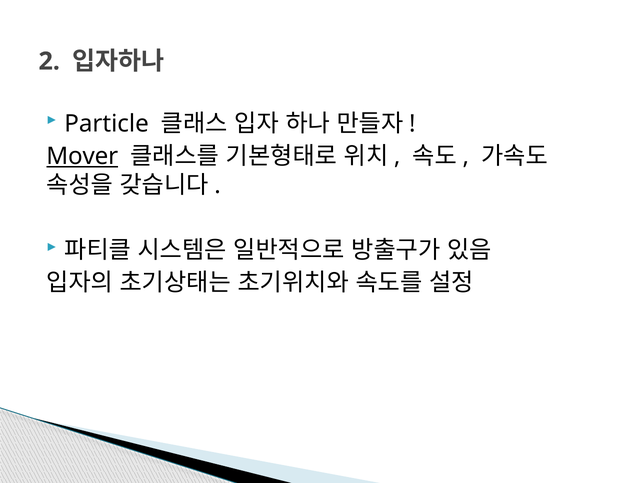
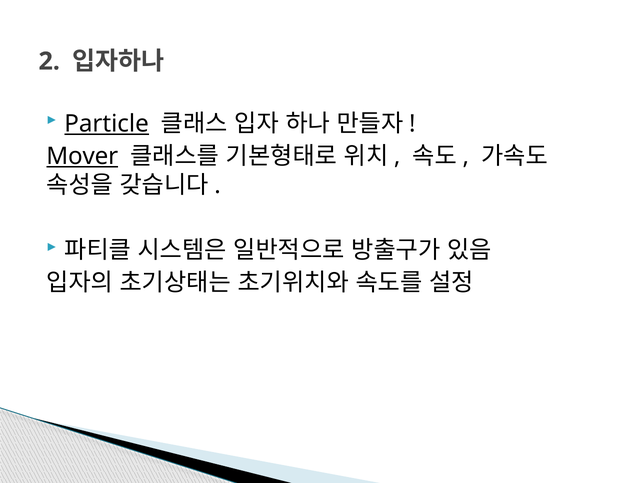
Particle underline: none -> present (107, 124)
